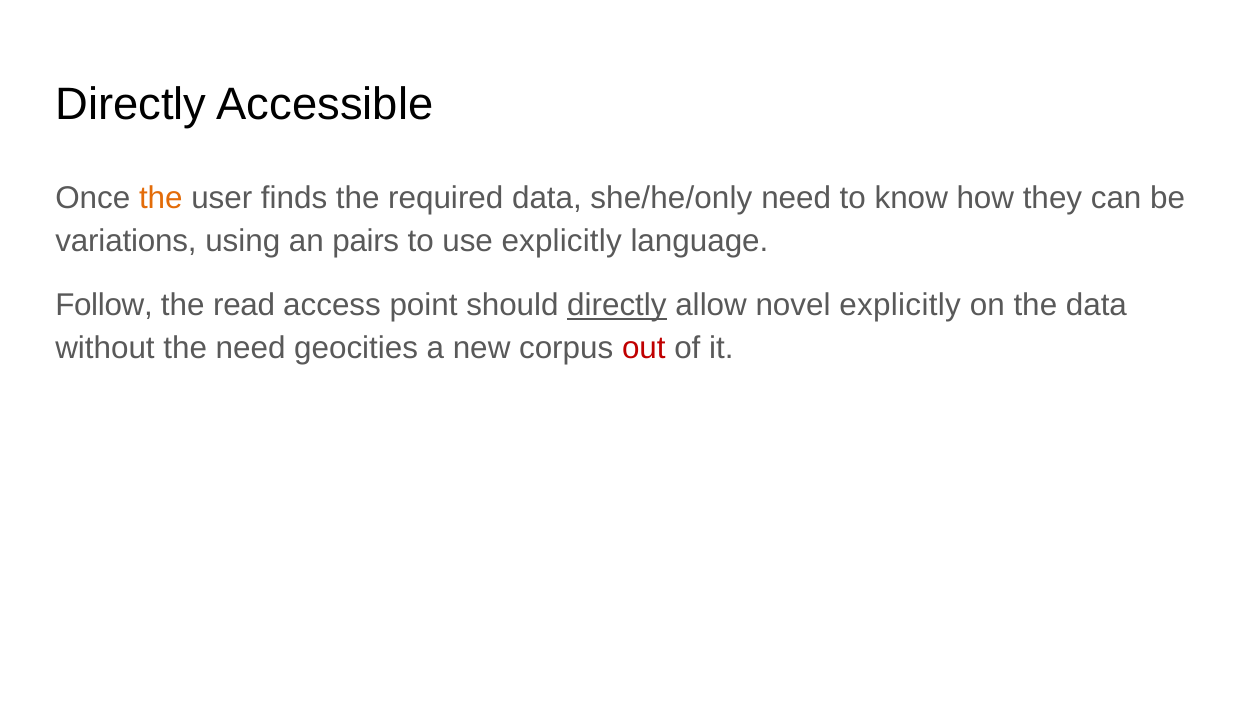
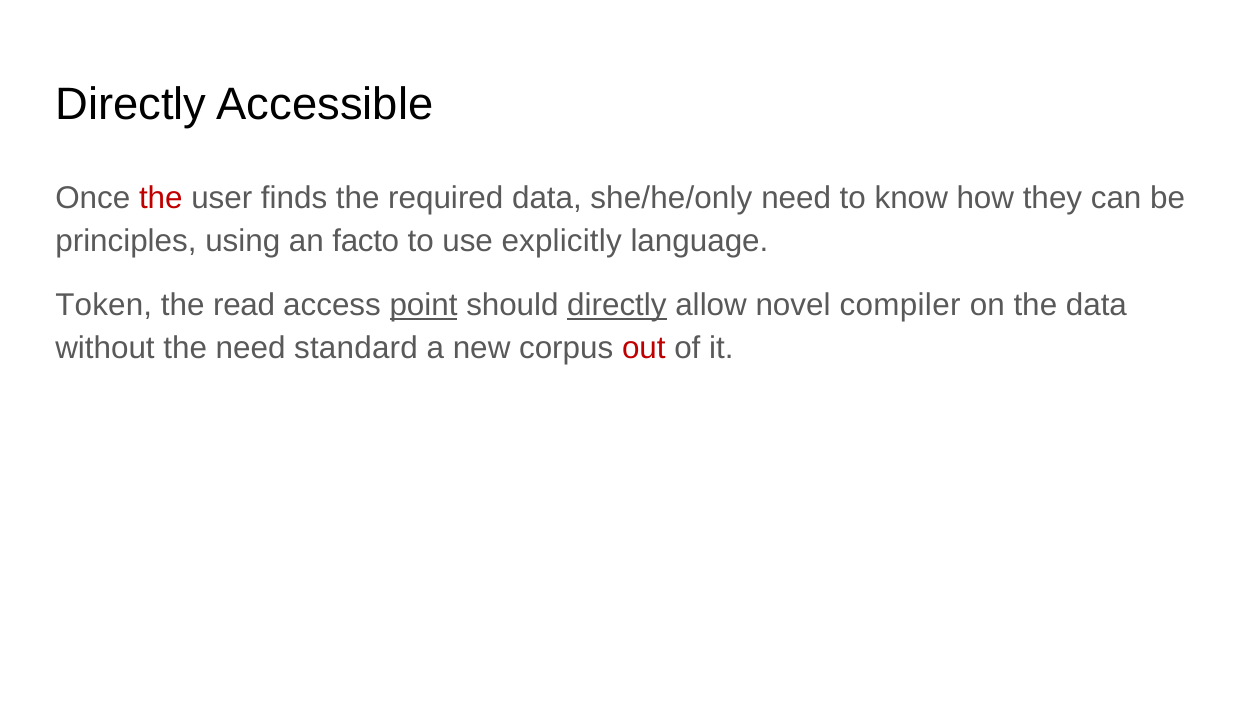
the colour: orange -> red (161, 198)
variations: variations -> principles (126, 241)
pairs: pairs -> facto (366, 241)
Follow: Follow -> Token (104, 305)
point underline: none -> present (423, 305)
novel explicitly: explicitly -> compiler (900, 305)
geocities: geocities -> standard (356, 348)
